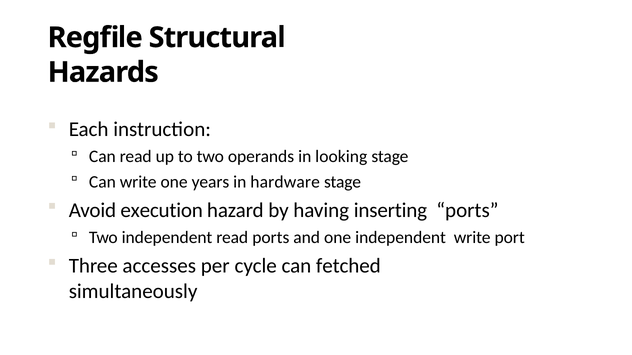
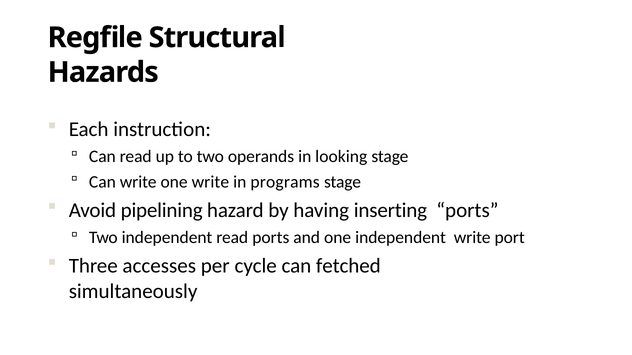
one years: years -> write (210, 182)
hardware: hardware -> programs (285, 182)
execution: execution -> pipelining (162, 211)
